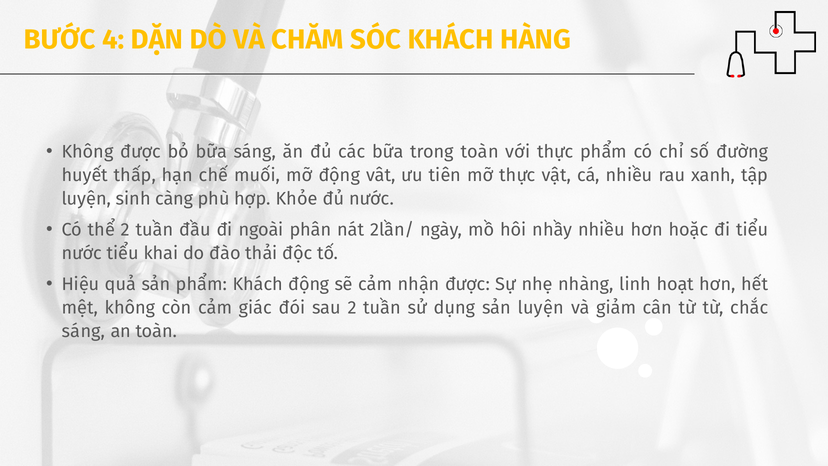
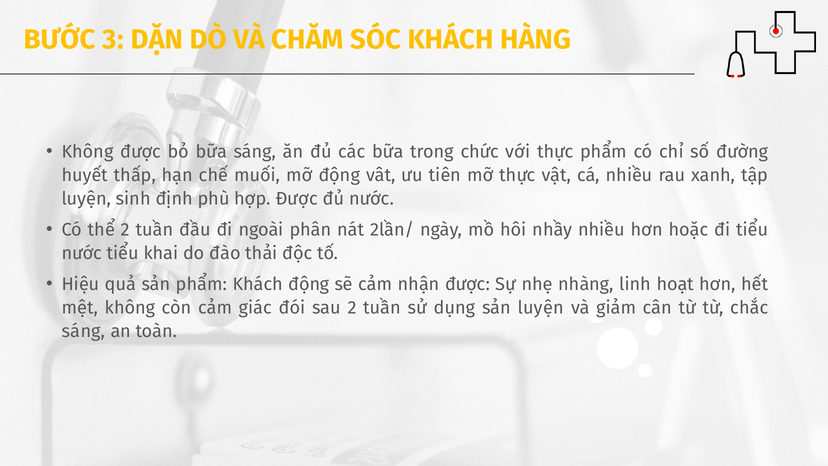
4: 4 -> 3 (113, 39)
trong toàn: toàn -> chức (480, 151)
càng: càng -> định (174, 198)
hợp Khỏe: Khỏe -> Được (297, 198)
